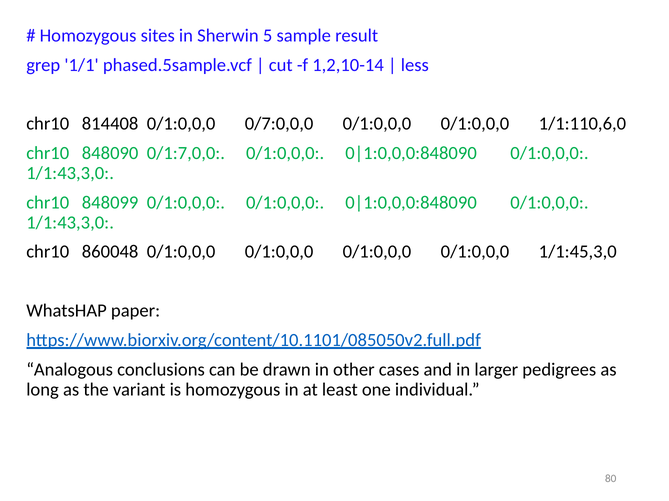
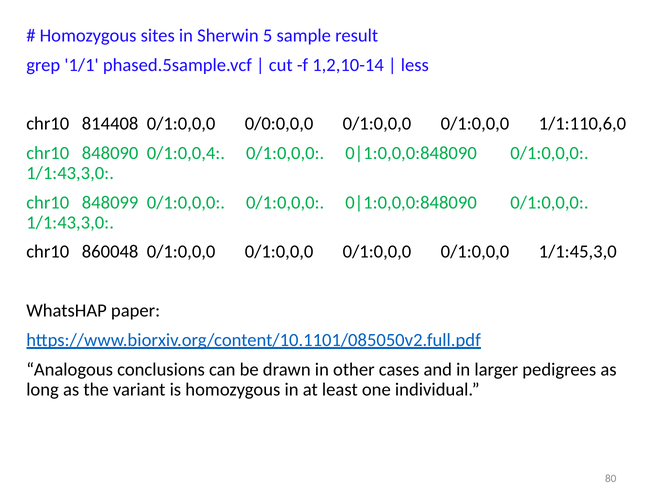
0/7:0,0,0: 0/7:0,0,0 -> 0/0:0,0,0 (279, 124)
0/1:7,0,0: 0/1:7,0,0 -> 0/1:0,0,4 (186, 153)
